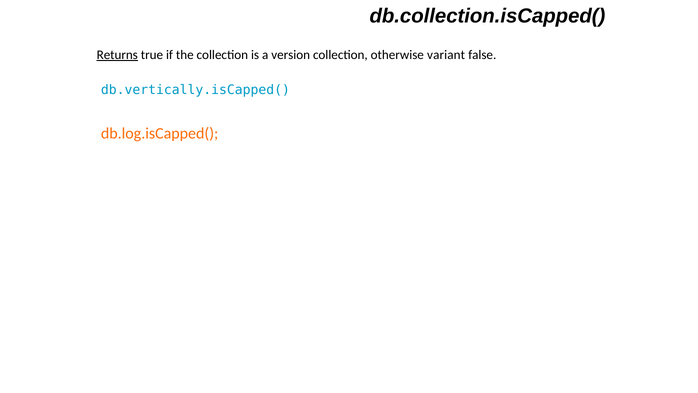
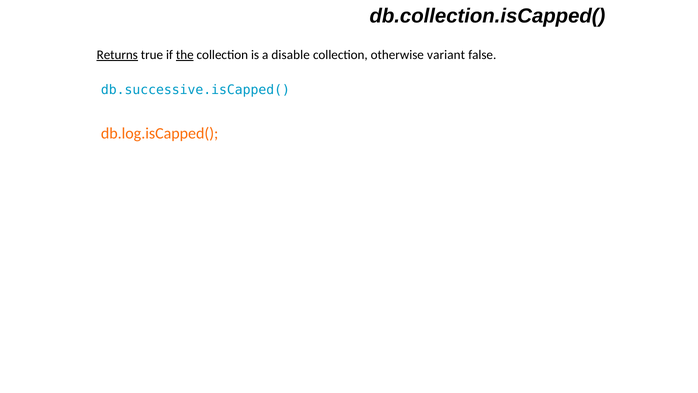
the underline: none -> present (185, 55)
version: version -> disable (291, 55)
db.vertically.isCapped(: db.vertically.isCapped( -> db.successive.isCapped( (195, 90)
